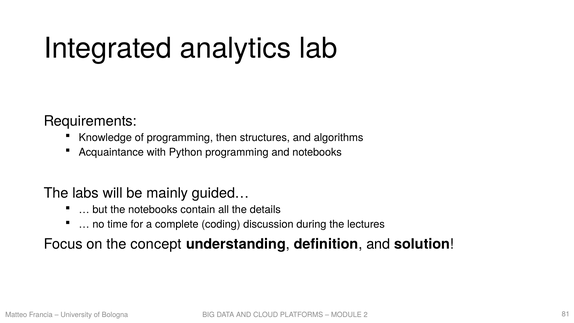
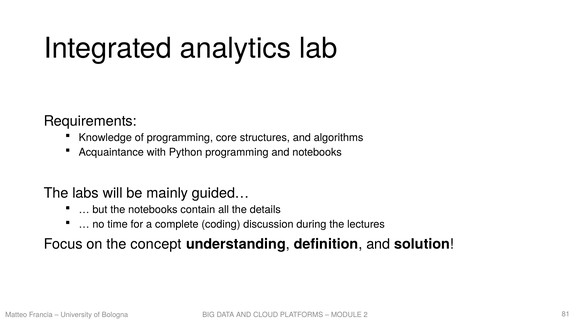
then: then -> core (226, 138)
